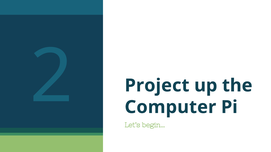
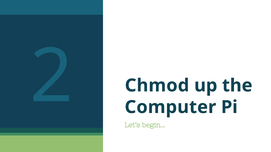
Project: Project -> Chmod (157, 86)
